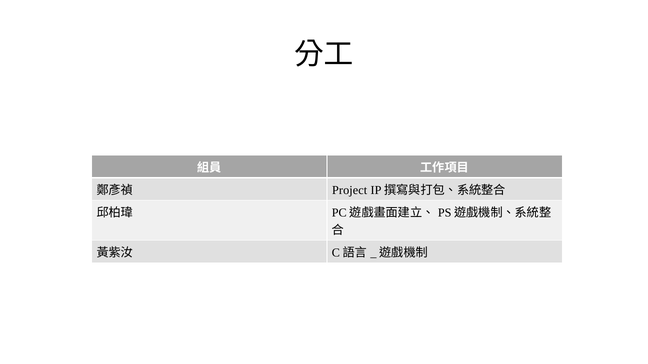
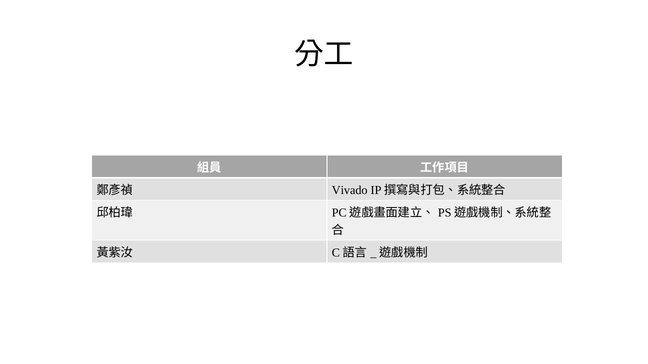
Project: Project -> Vivado (350, 190)
